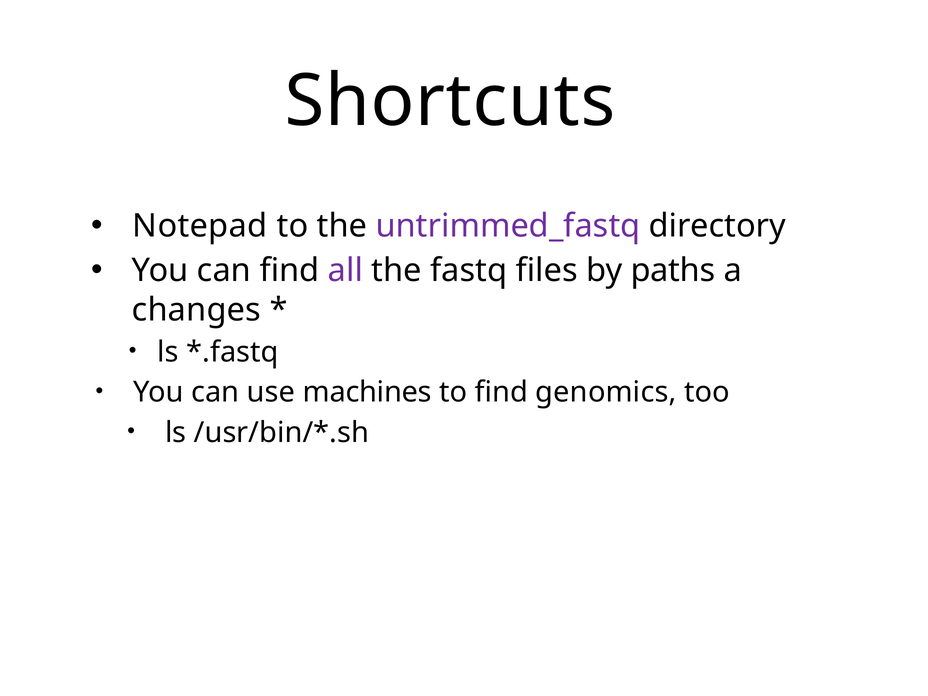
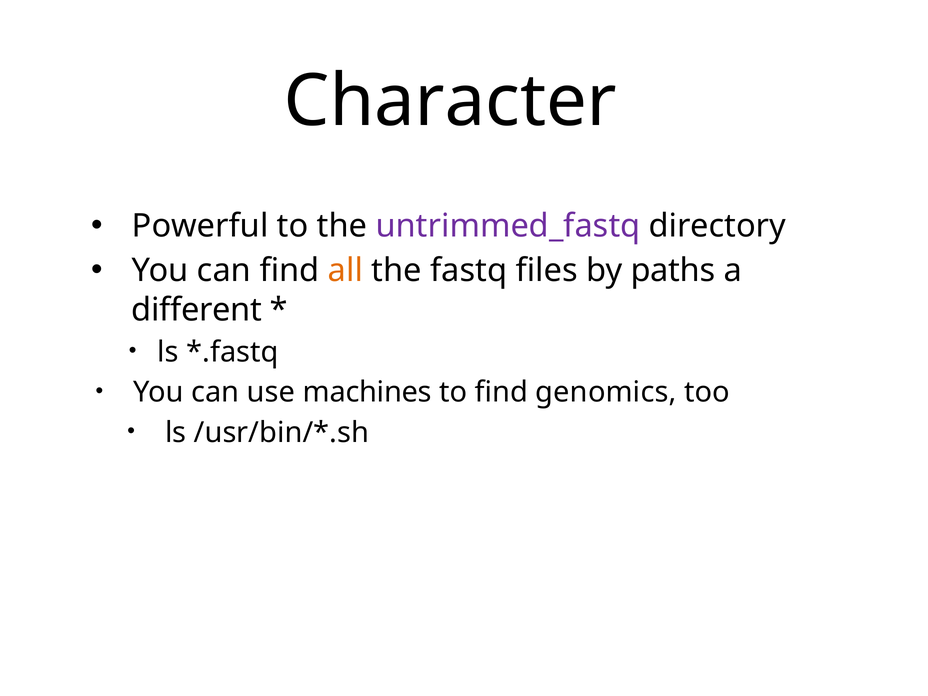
Shortcuts: Shortcuts -> Character (450, 101)
Notepad: Notepad -> Powerful (200, 226)
all colour: purple -> orange (345, 271)
changes: changes -> different (197, 310)
